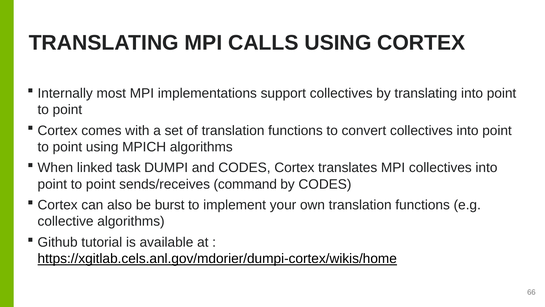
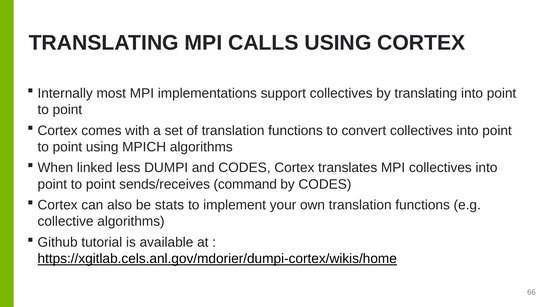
task: task -> less (128, 168)
burst: burst -> stats (169, 205)
